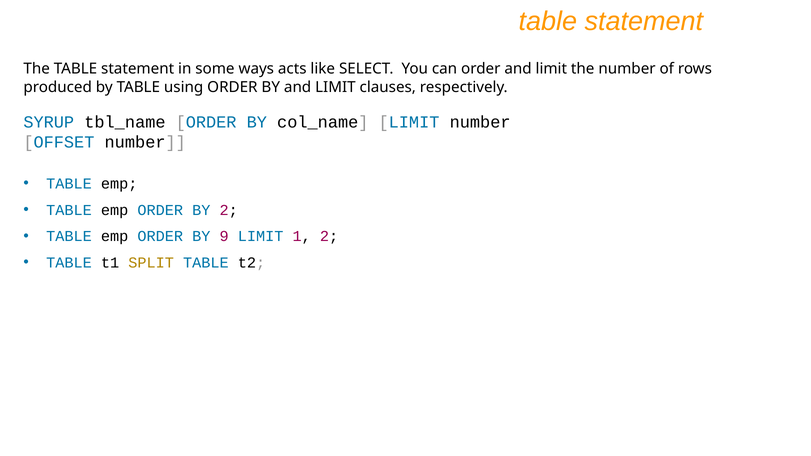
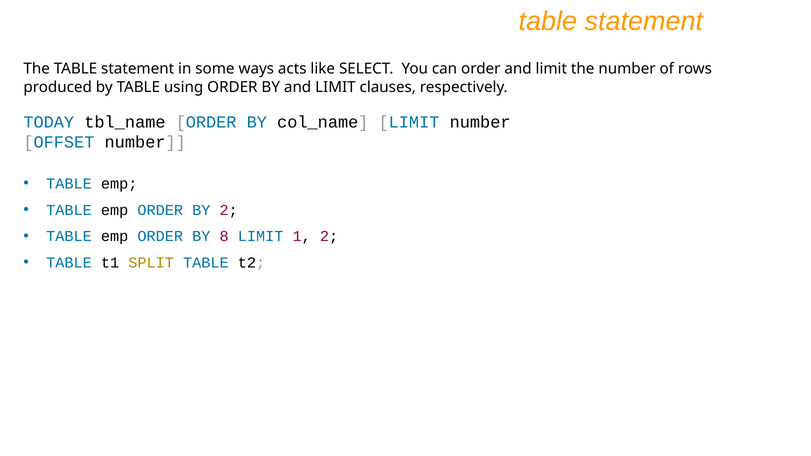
SYRUP: SYRUP -> TODAY (49, 122)
9: 9 -> 8 (224, 236)
